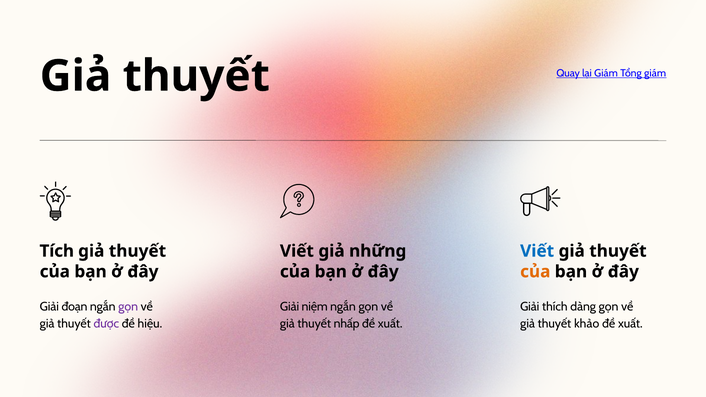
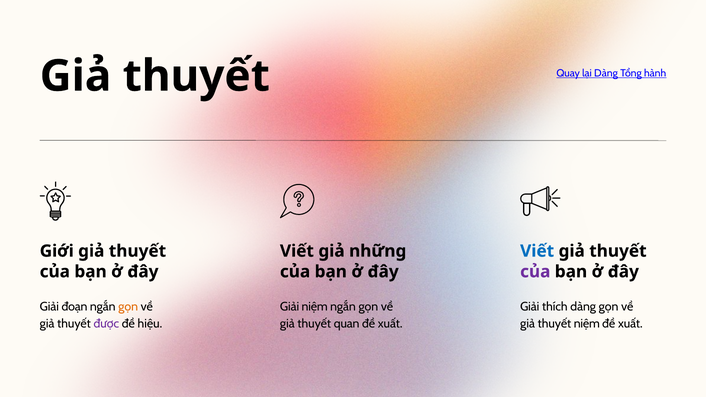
lại Giám: Giám -> Dàng (606, 73)
Tổng giám: giám -> hành (655, 73)
Tích: Tích -> Giới (57, 251)
của colour: orange -> purple (535, 272)
gọn colour: purple -> orange (128, 307)
nhấp: nhấp -> quan (347, 324)
thuyết khảo: khảo -> niệm (587, 324)
